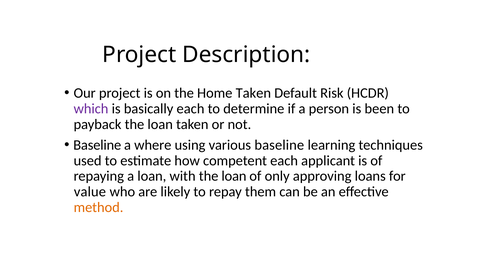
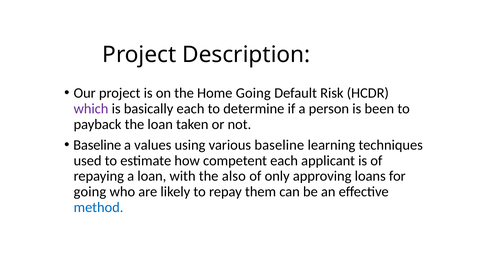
Home Taken: Taken -> Going (253, 93)
where: where -> values (153, 145)
with the loan: loan -> also (234, 176)
value: value -> going (90, 191)
method colour: orange -> blue (98, 207)
